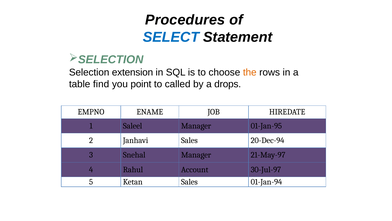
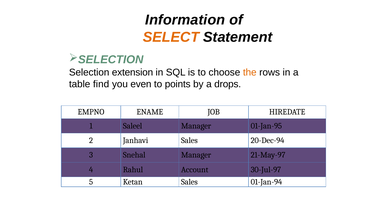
Procedures: Procedures -> Information (185, 20)
SELECT colour: blue -> orange (171, 37)
point: point -> even (141, 84)
called: called -> points (178, 84)
